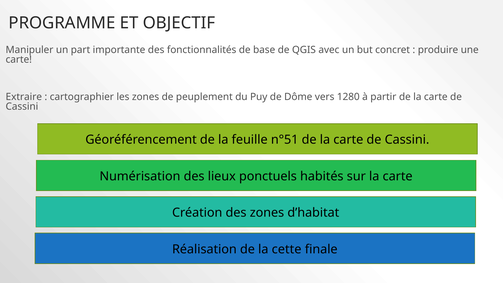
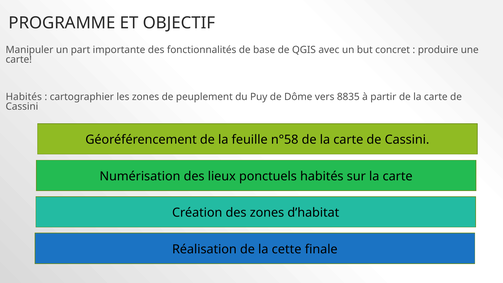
Extraire: Extraire -> Habités (24, 97)
1280: 1280 -> 8835 (348, 97)
n°51: n°51 -> n°58 (285, 140)
